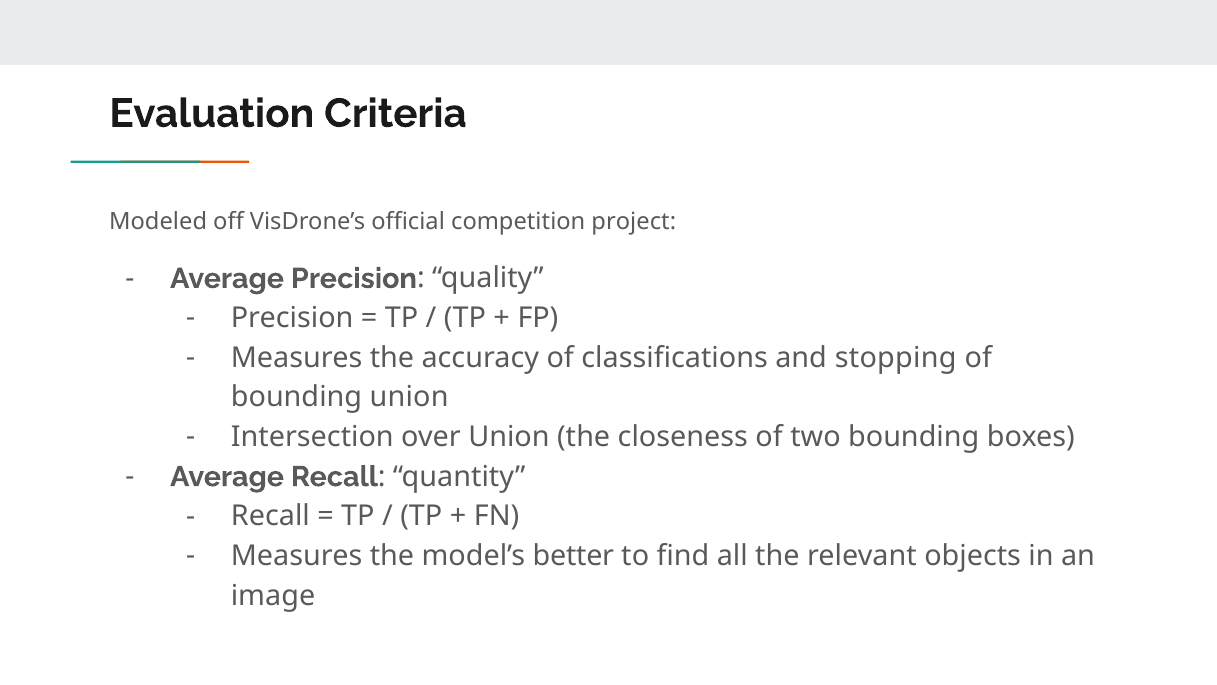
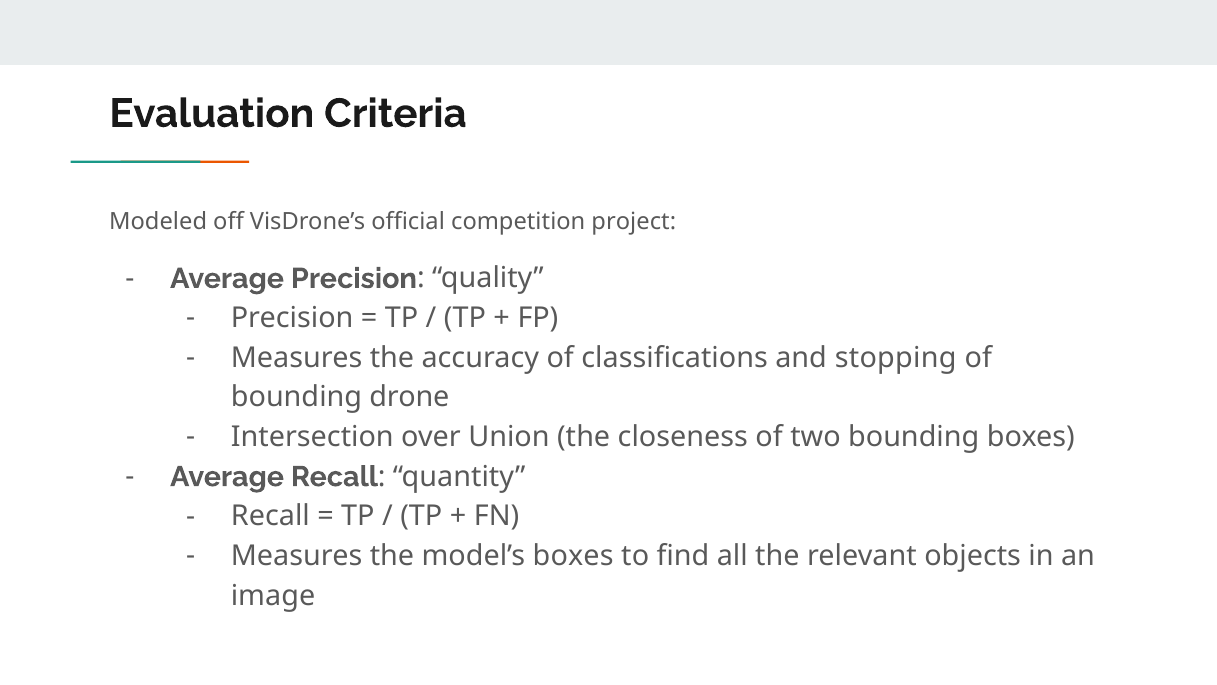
bounding union: union -> drone (409, 397)
model’s better: better -> boxes (573, 556)
